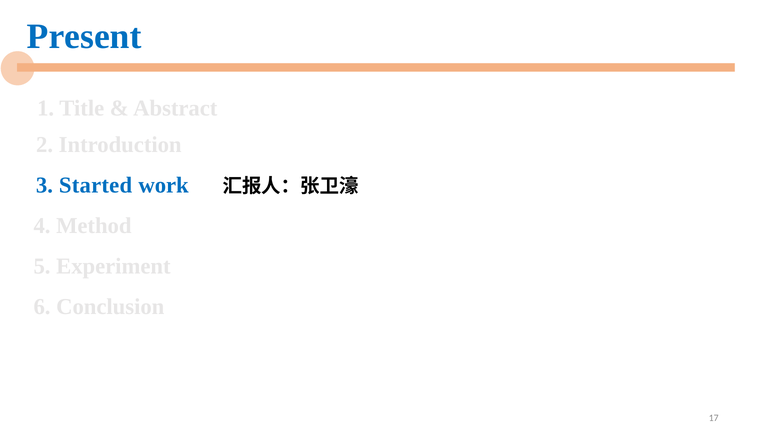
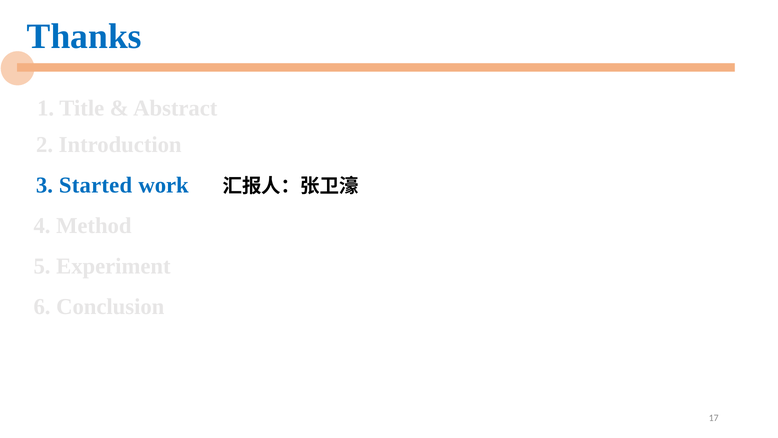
Present: Present -> Thanks (84, 36)
